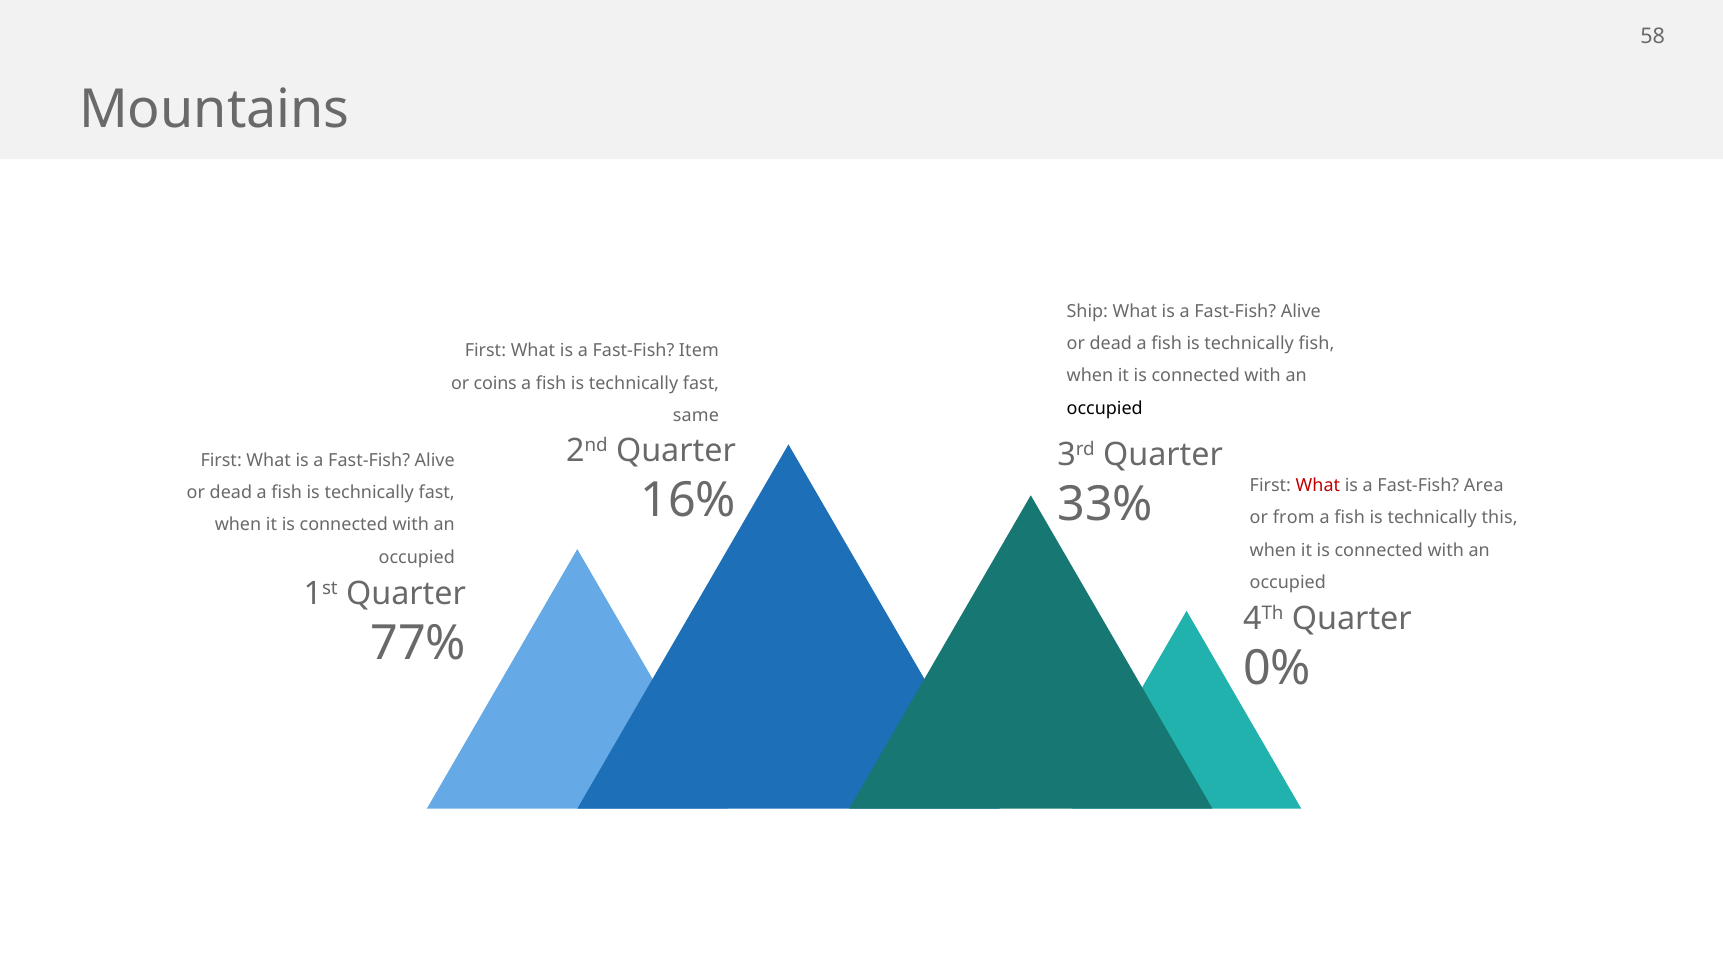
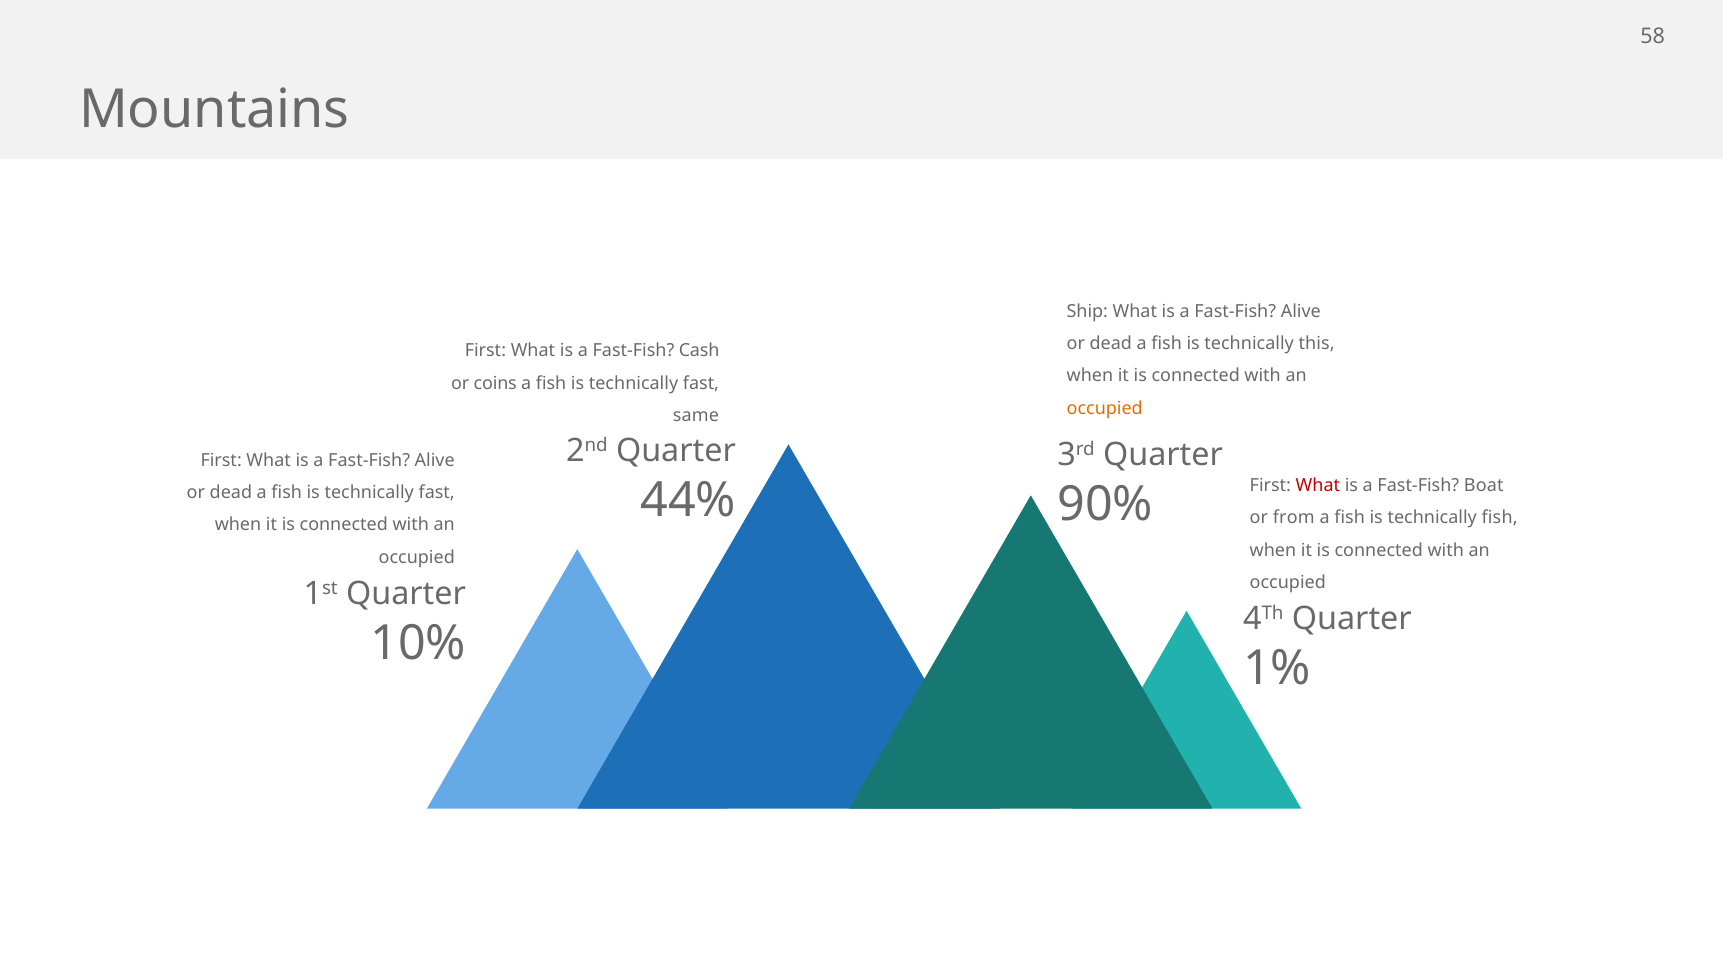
technically fish: fish -> this (1317, 343)
Item: Item -> Cash (699, 351)
occupied colour: black -> orange (1105, 408)
Area: Area -> Boat (1484, 485)
16%: 16% -> 44% (688, 500)
33%: 33% -> 90% (1105, 504)
technically this: this -> fish (1500, 517)
77%: 77% -> 10% (418, 643)
0%: 0% -> 1% (1277, 668)
